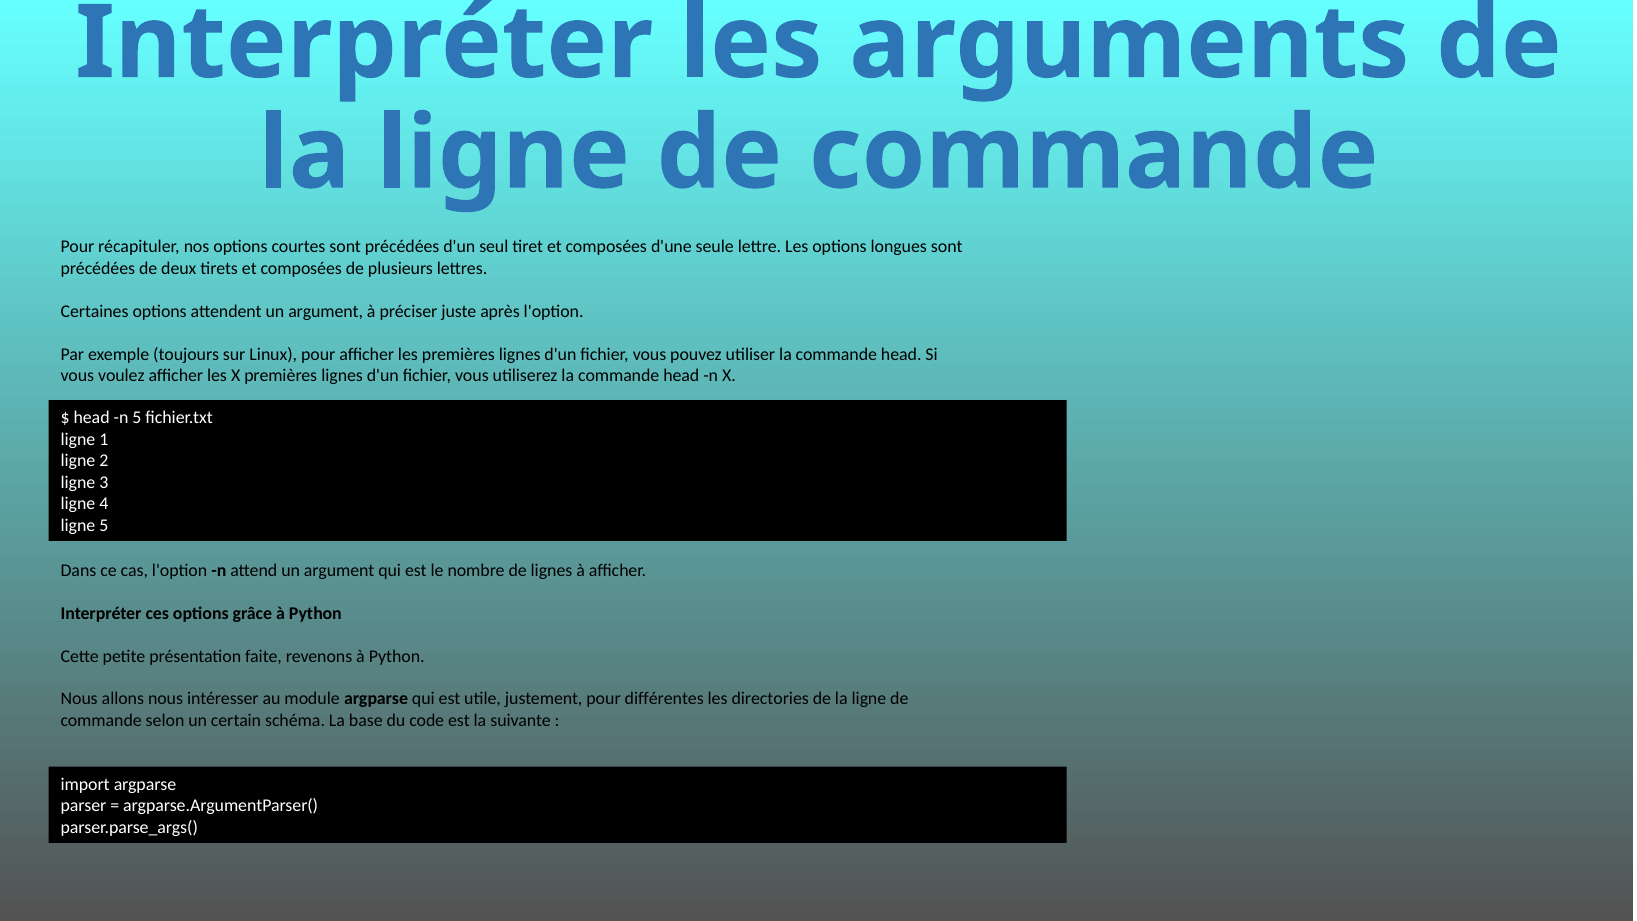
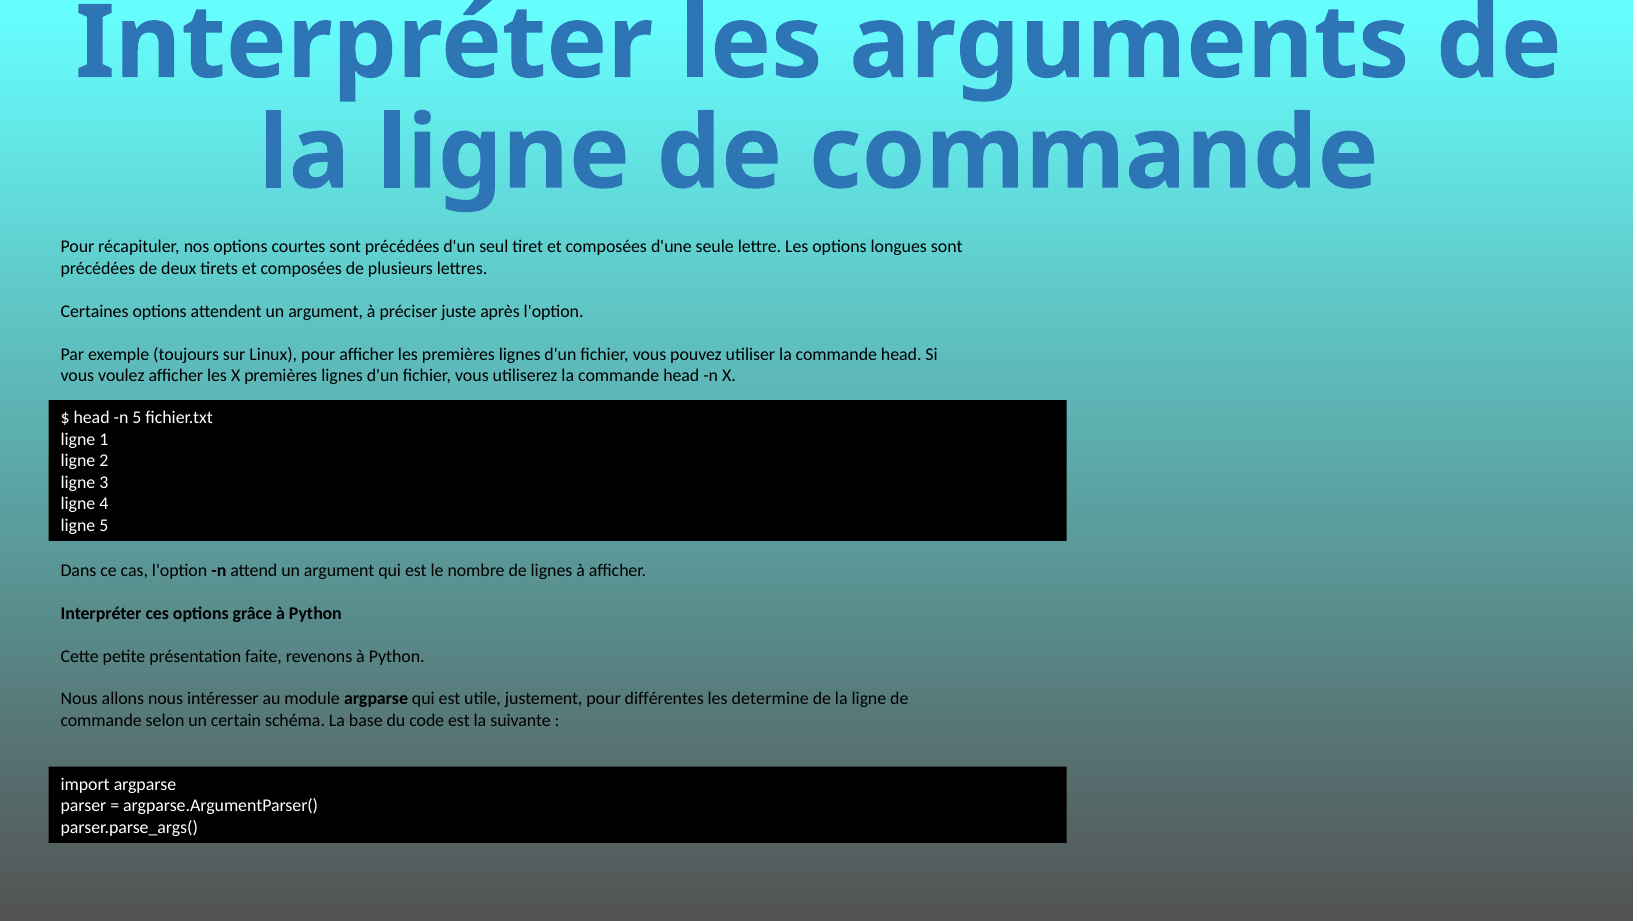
directories: directories -> determine (770, 699)
